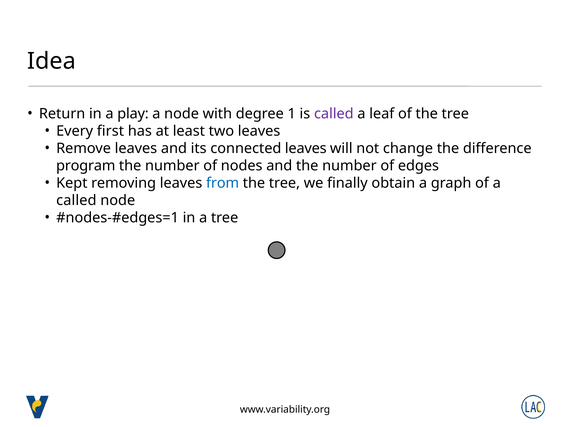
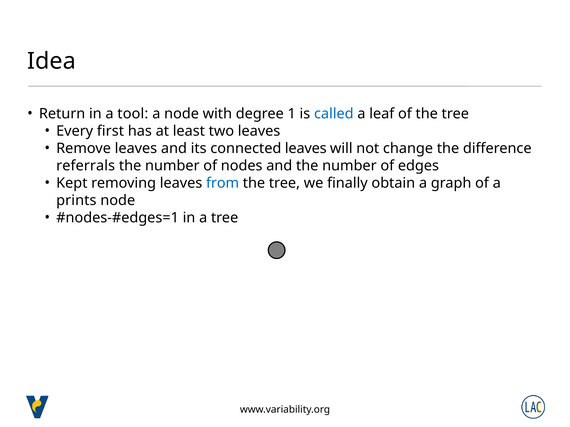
play: play -> tool (133, 114)
called colour: purple -> blue (334, 114)
program: program -> referrals (86, 166)
called: called -> prints (76, 201)
